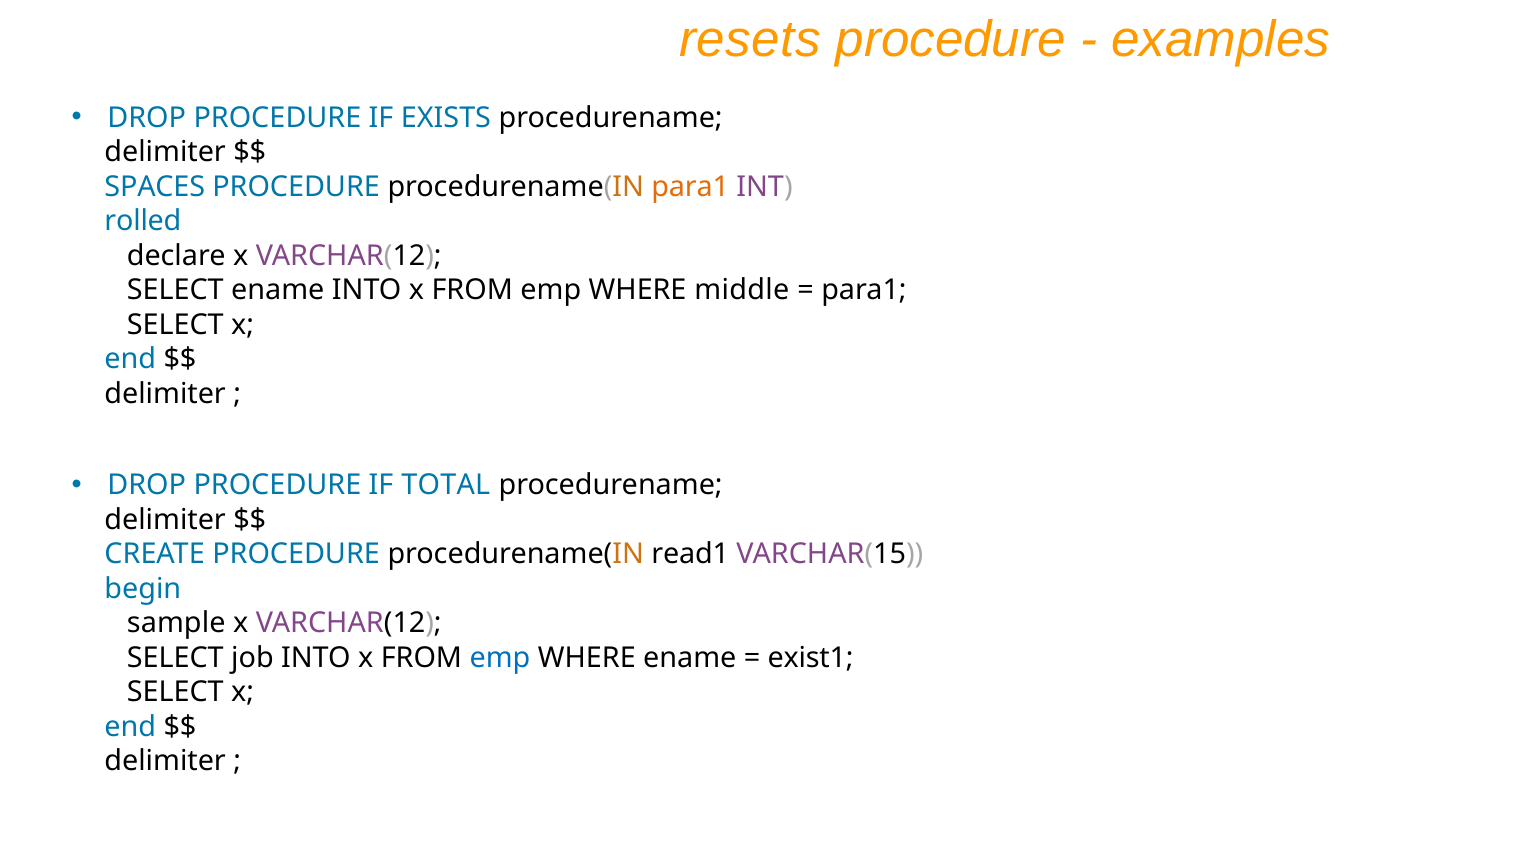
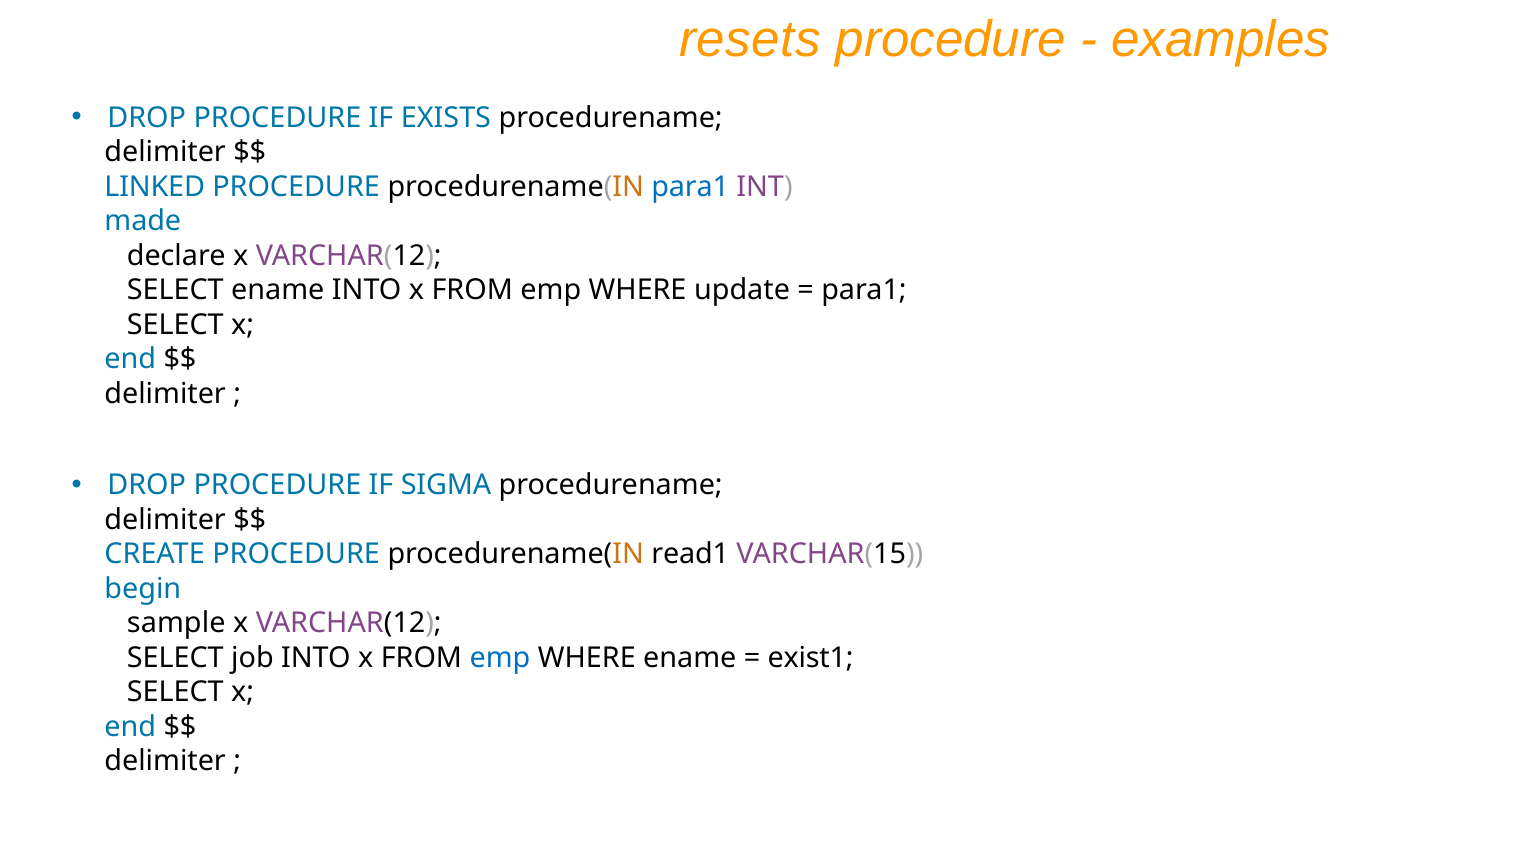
SPACES: SPACES -> LINKED (155, 187)
para1 colour: orange -> blue (690, 187)
rolled: rolled -> made (143, 221)
middle: middle -> update (742, 290)
TOTAL: TOTAL -> SIGMA (446, 485)
